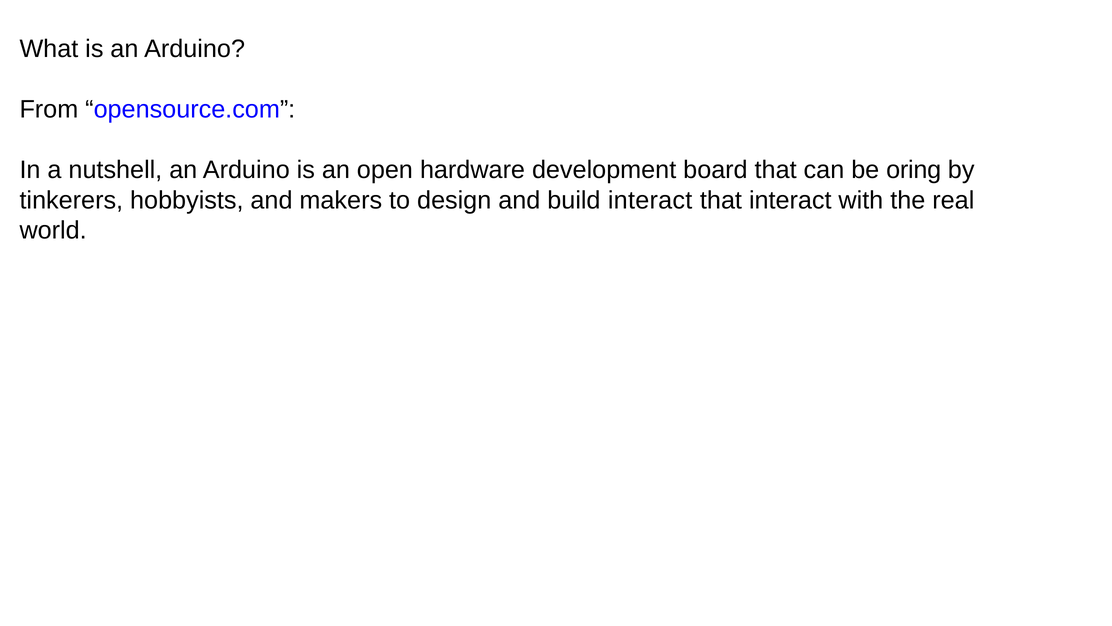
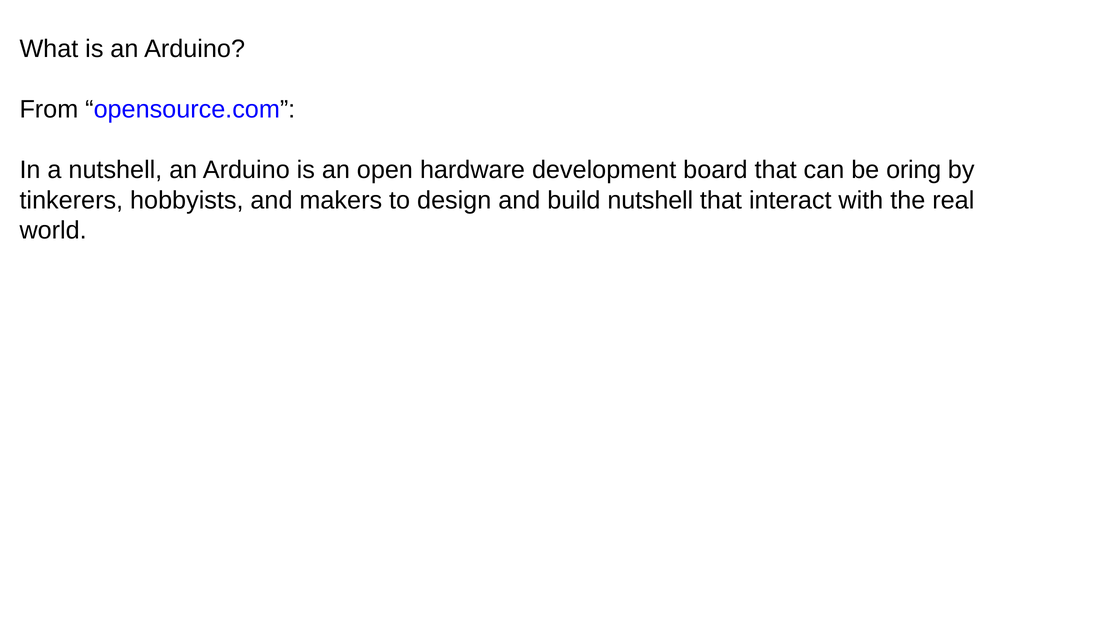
build interact: interact -> nutshell (650, 200)
